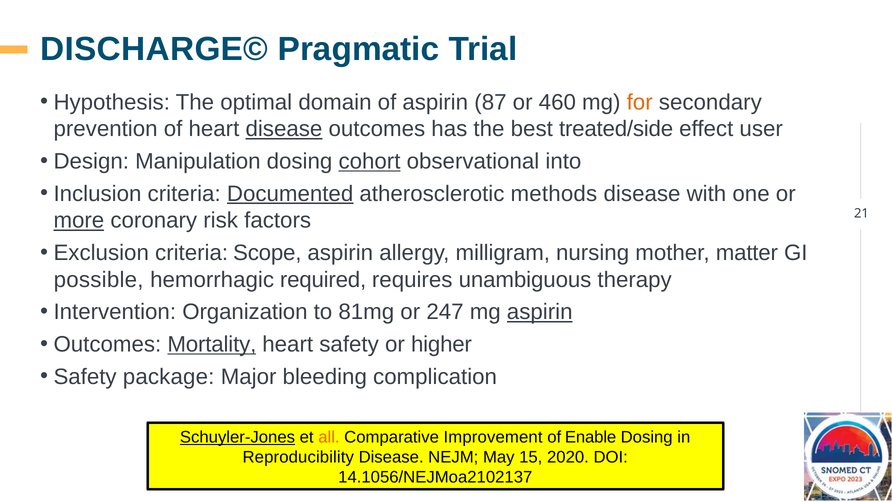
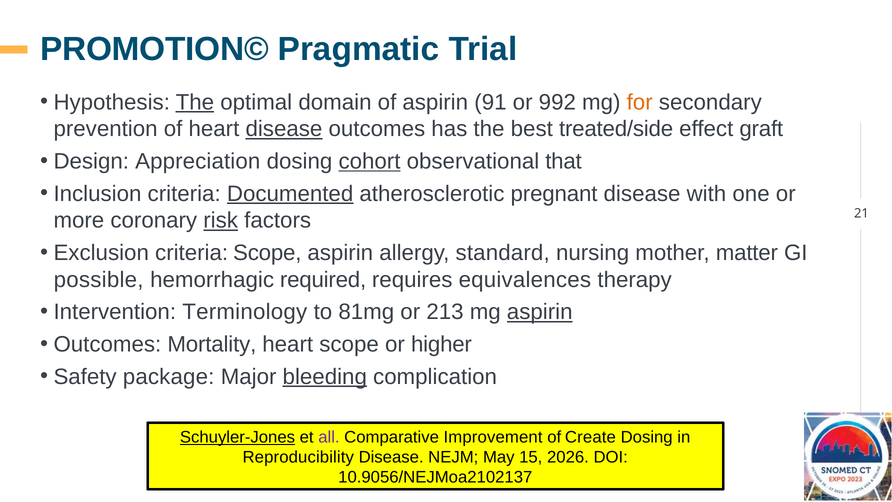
DISCHARGE©: DISCHARGE© -> PROMOTION© (154, 49)
The underline: none -> present (195, 102)
87: 87 -> 91 (490, 102)
460: 460 -> 992 (557, 102)
user: user -> graft (761, 129)
Manipulation: Manipulation -> Appreciation (198, 161)
into: into -> that (564, 161)
methods: methods -> pregnant (554, 194)
more underline: present -> none (79, 220)
risk underline: none -> present (221, 220)
milligram: milligram -> standard (503, 253)
unambiguous: unambiguous -> equivalences (525, 280)
Organization: Organization -> Terminology (245, 312)
247: 247 -> 213 (445, 312)
Mortality underline: present -> none (212, 344)
heart safety: safety -> scope (349, 344)
bleeding underline: none -> present (325, 377)
all colour: orange -> purple (329, 437)
Enable: Enable -> Create (590, 437)
2020: 2020 -> 2026 (568, 457)
14.1056/NEJMoa2102137: 14.1056/NEJMoa2102137 -> 10.9056/NEJMoa2102137 (435, 477)
